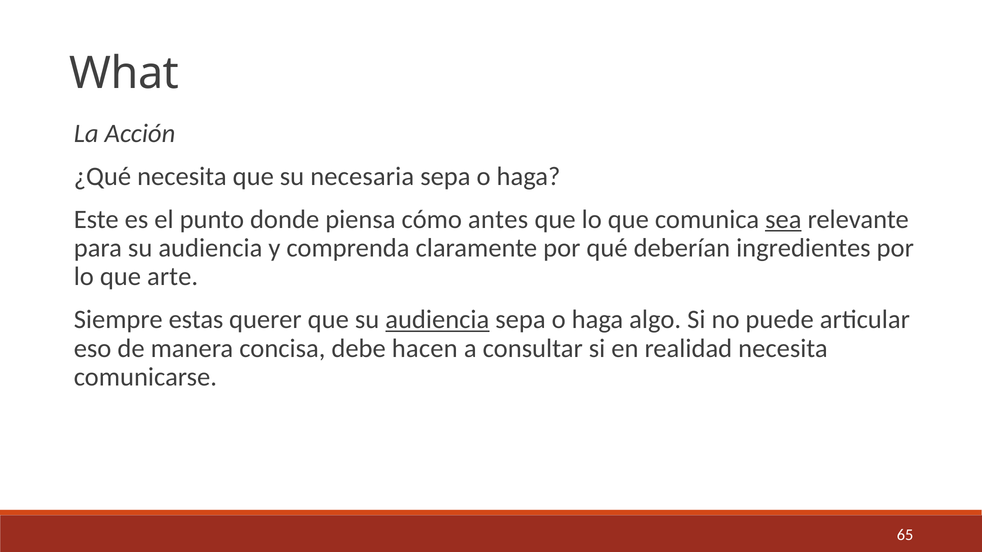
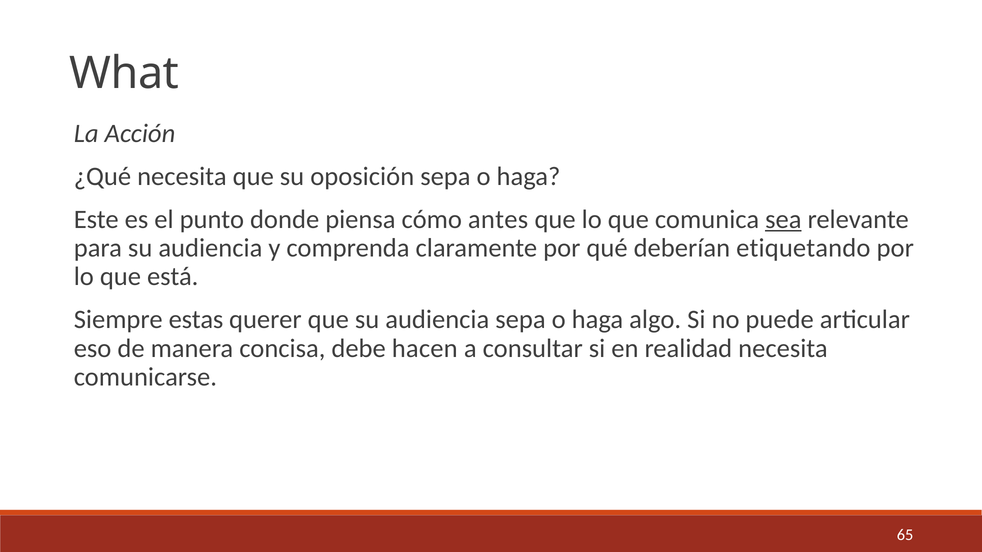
necesaria: necesaria -> oposición (362, 176)
ingredientes: ingredientes -> etiquetando (803, 248)
arte: arte -> está (173, 277)
audiencia underline: present -> none (437, 320)
